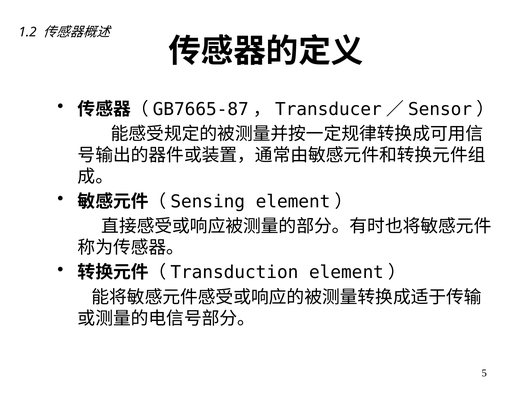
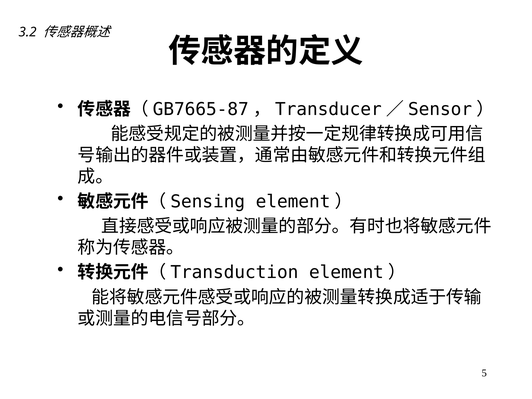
1.2: 1.2 -> 3.2 (28, 32)
